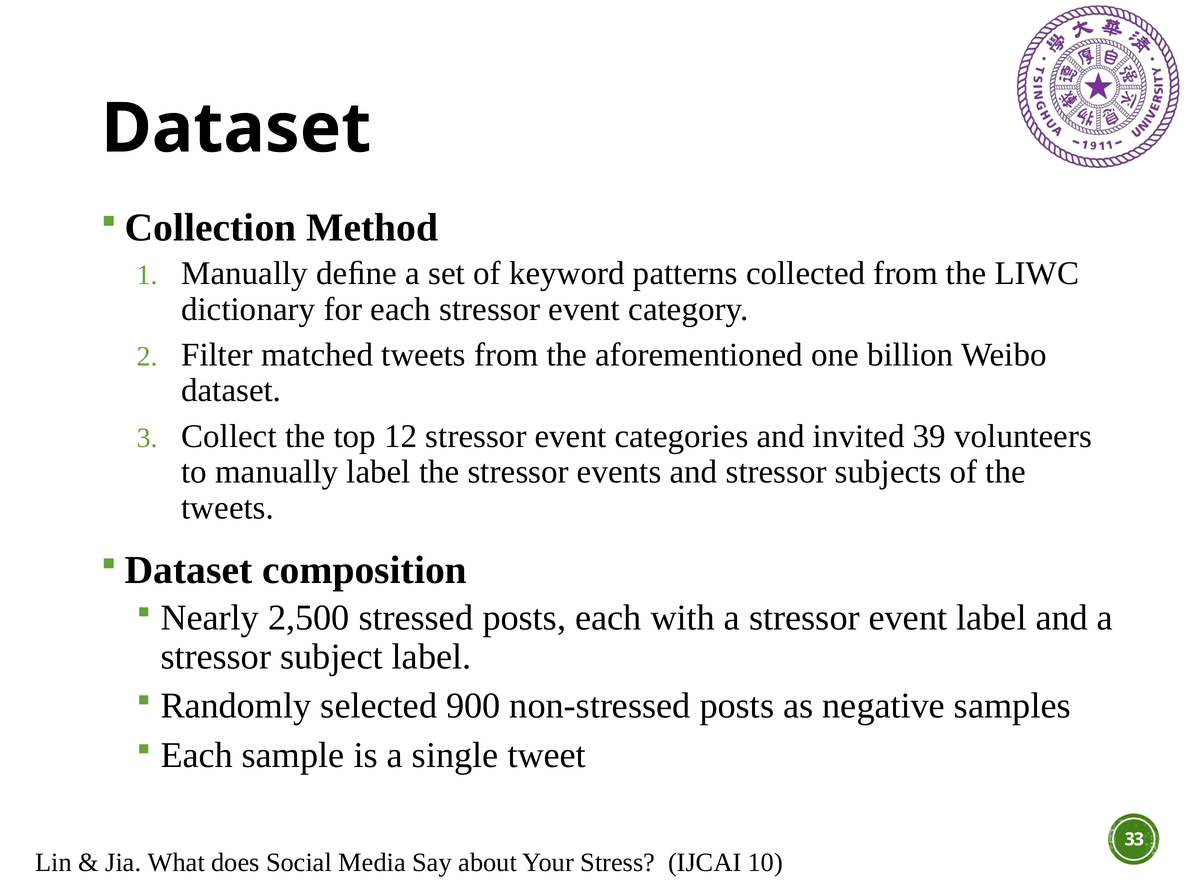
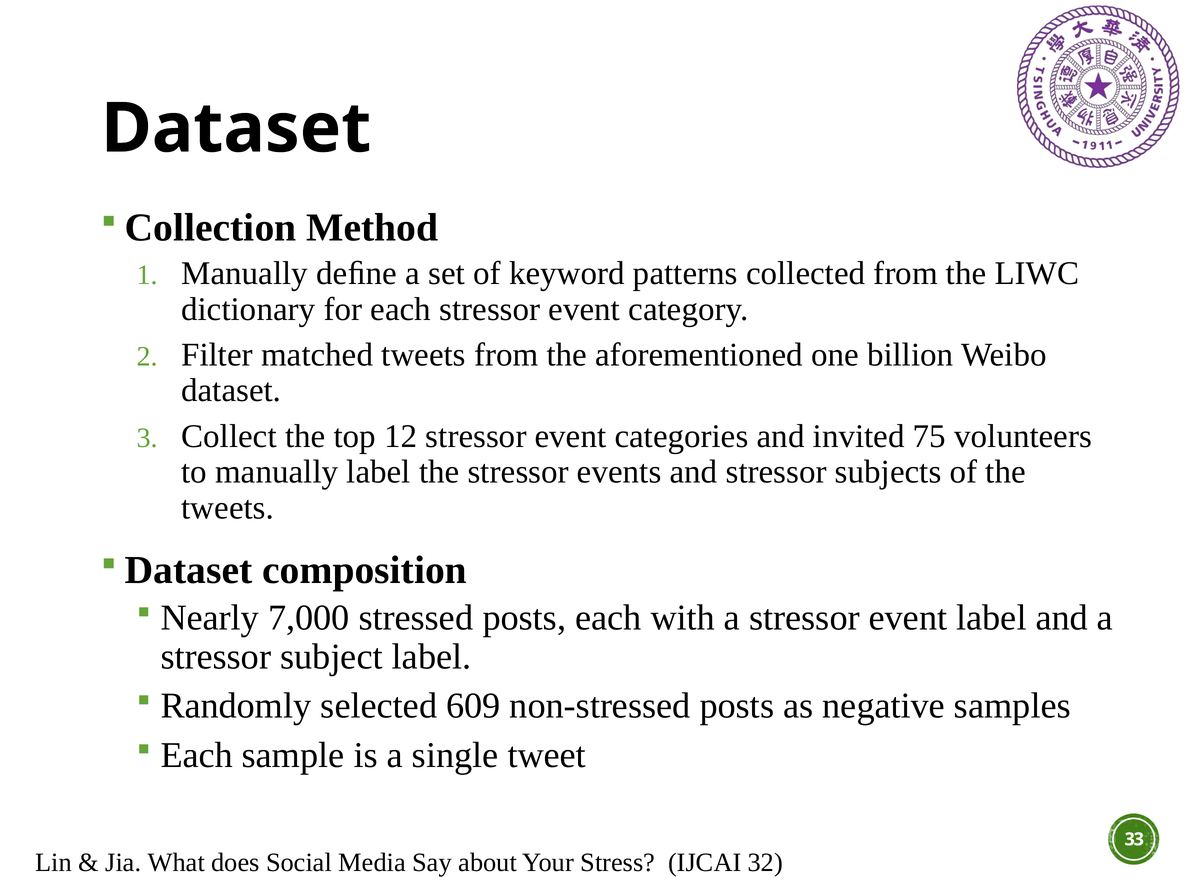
39: 39 -> 75 (930, 436)
2,500: 2,500 -> 7,000 (309, 617)
900: 900 -> 609 (473, 706)
10: 10 -> 32 (765, 862)
